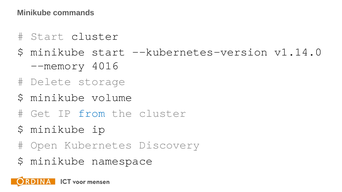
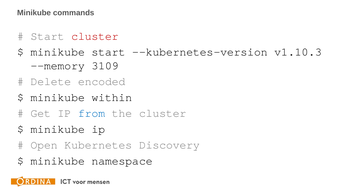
cluster colour: black -> red (95, 36)
v1.14.0: v1.14.0 -> v1.10.3 (298, 52)
4016: 4016 -> 3109 (105, 66)
storage: storage -> encoded (102, 82)
volume: volume -> within (112, 97)
